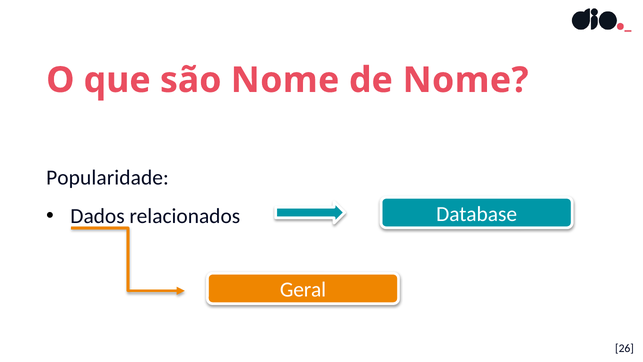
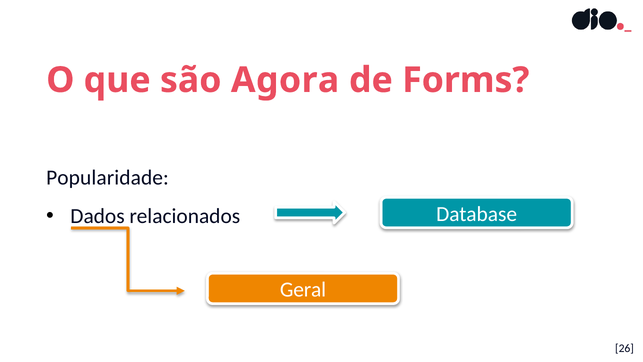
são Nome: Nome -> Agora (285, 80)
de Nome: Nome -> Forms (466, 80)
